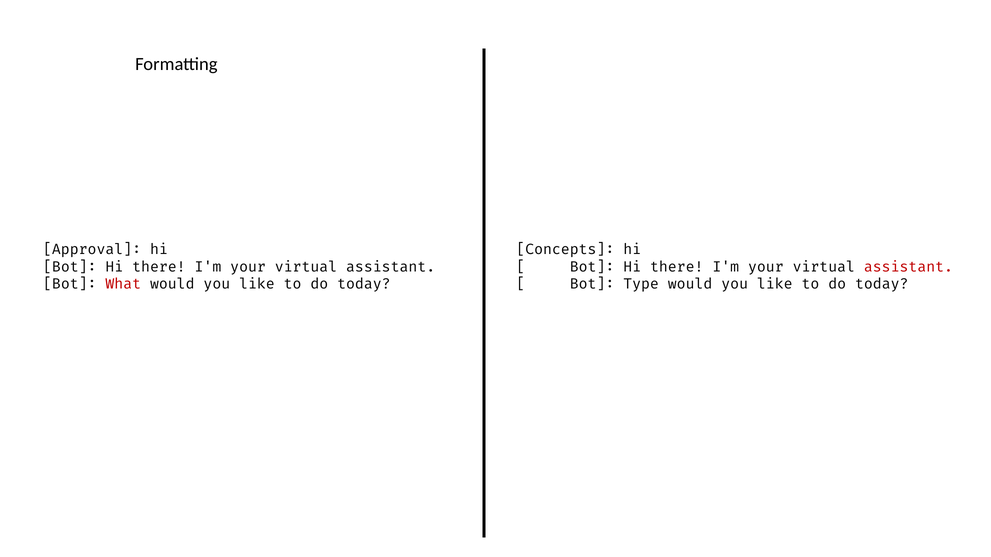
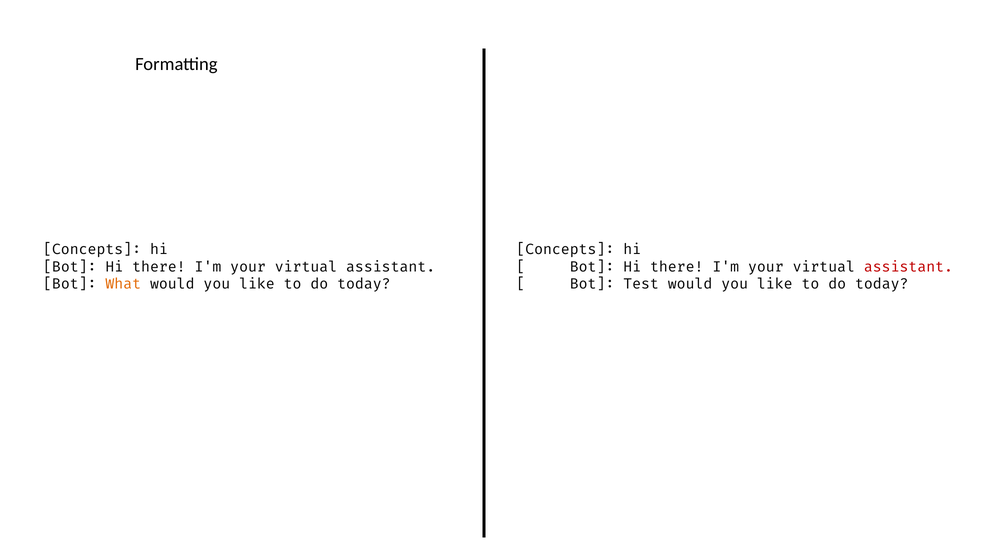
Approval: Approval -> Concepts (92, 250)
What colour: red -> orange (123, 284)
Type: Type -> Test (641, 284)
